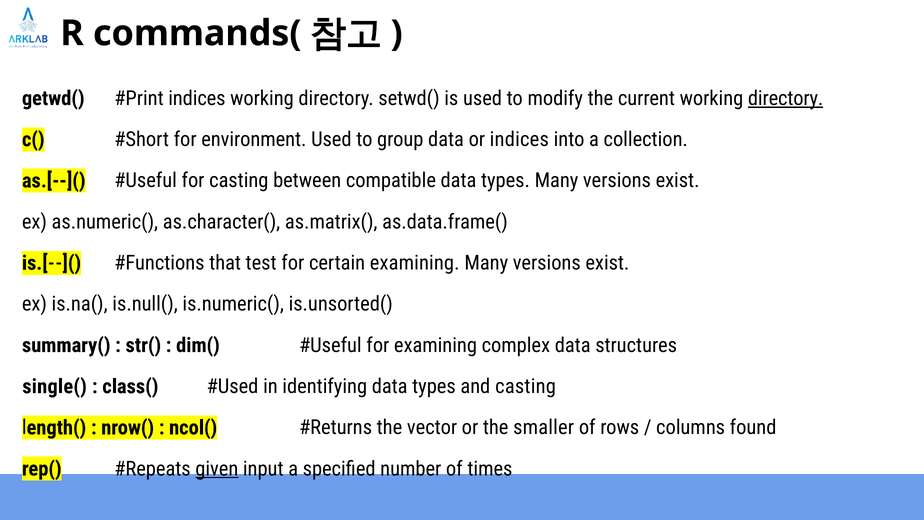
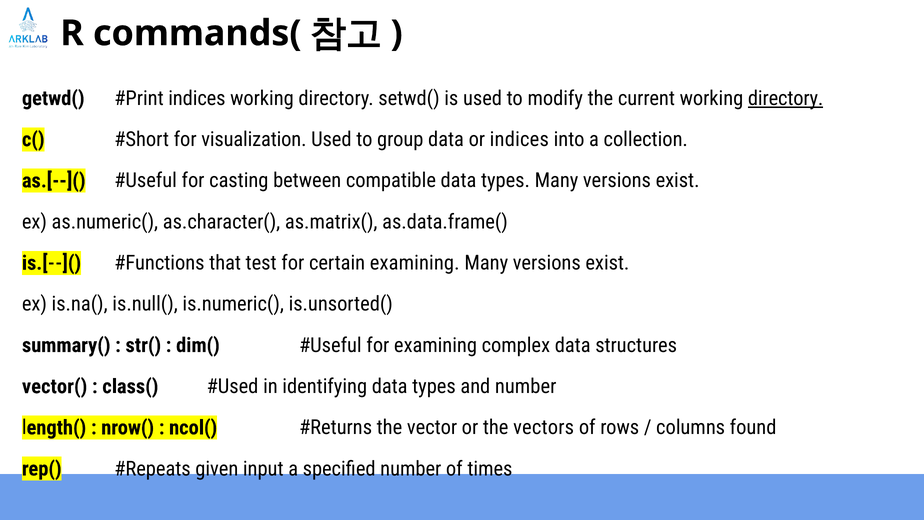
environment: environment -> visualization (254, 139)
single(: single( -> vector( (55, 386)
and casting: casting -> number (526, 386)
smaller: smaller -> vectors (544, 427)
given underline: present -> none (217, 469)
